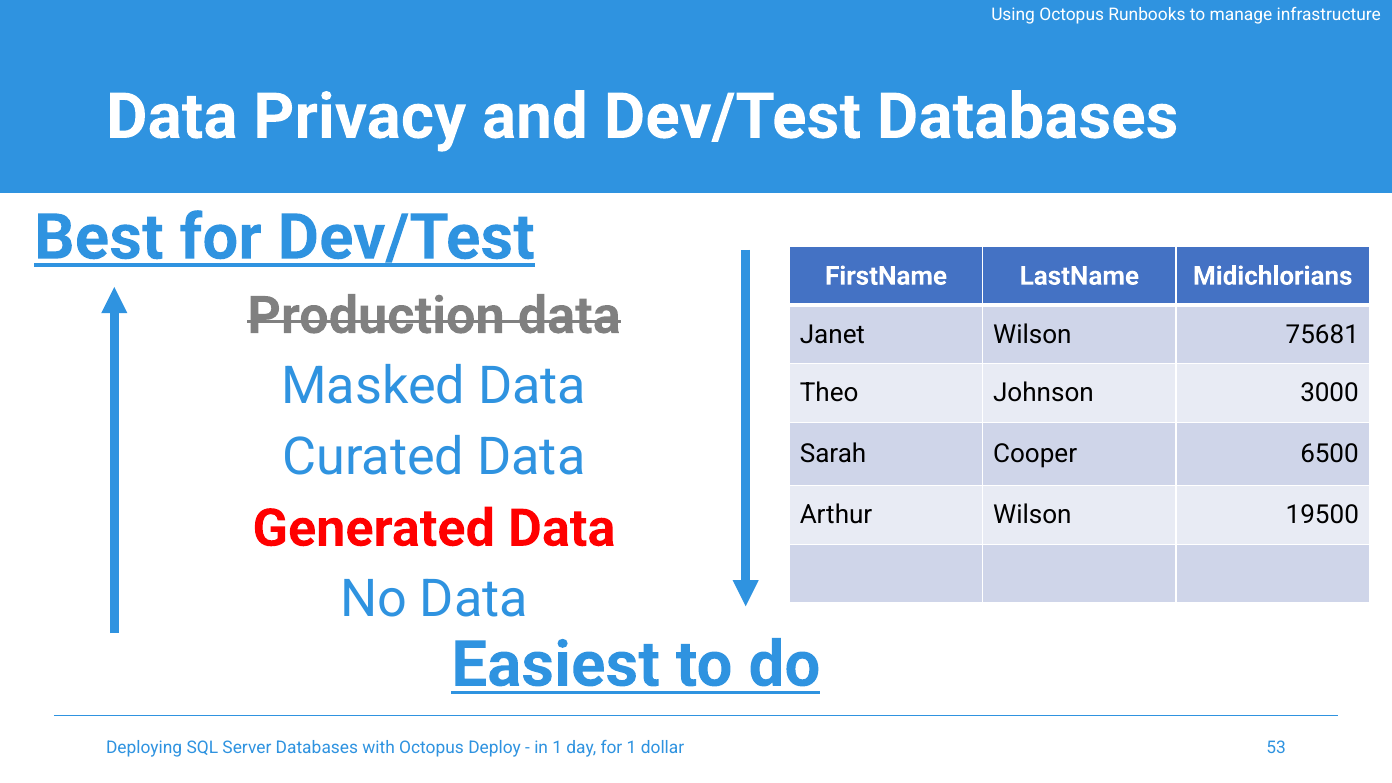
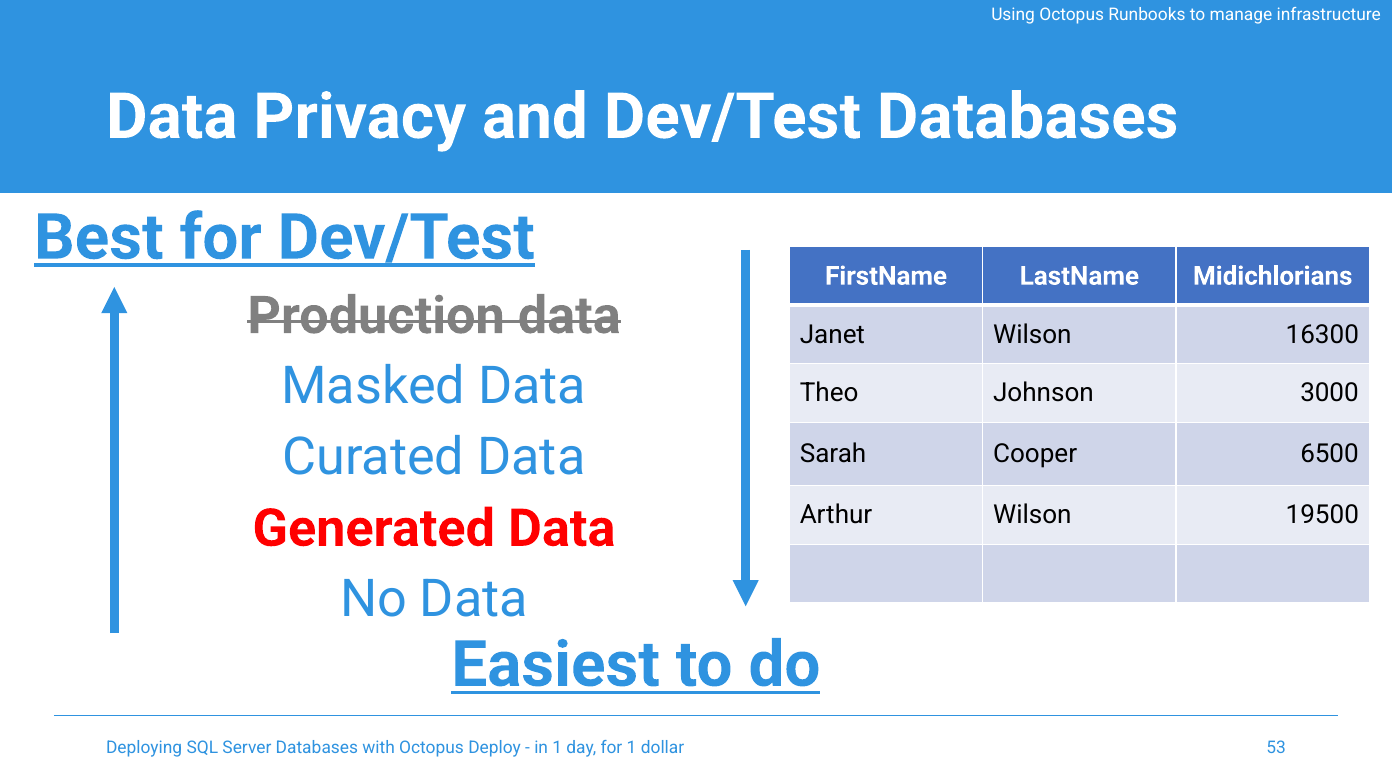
75681: 75681 -> 16300 (1322, 335)
